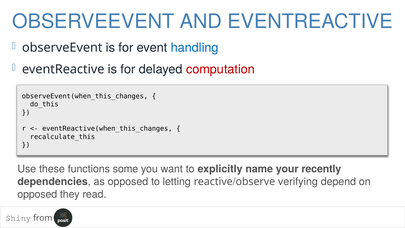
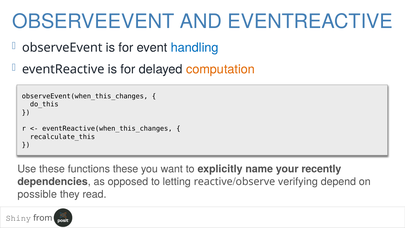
computation colour: red -> orange (221, 69)
functions some: some -> these (126, 169)
opposed: opposed -> possible (37, 194)
